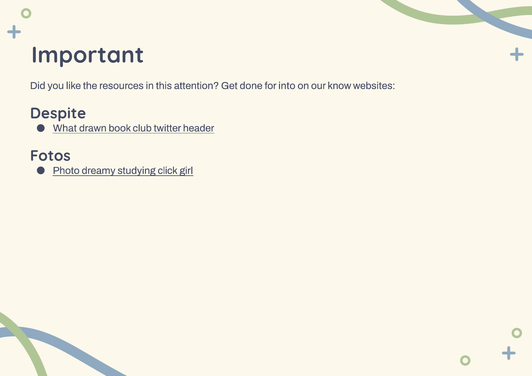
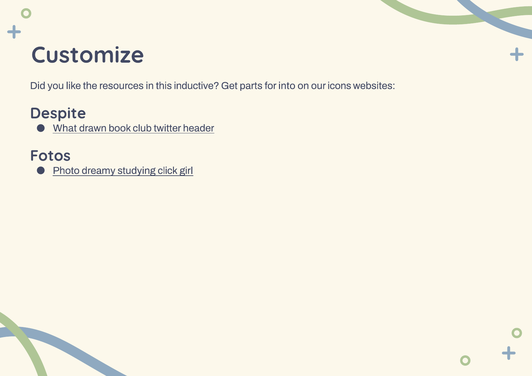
Important: Important -> Customize (88, 55)
attention: attention -> inductive (197, 86)
done: done -> parts (251, 86)
know: know -> icons (339, 86)
